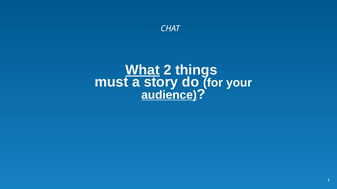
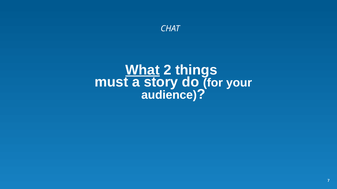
audience underline: present -> none (169, 95)
